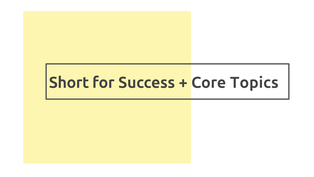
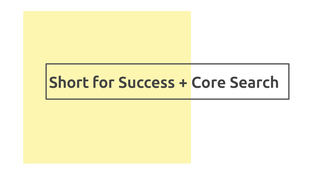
Topics: Topics -> Search (254, 82)
